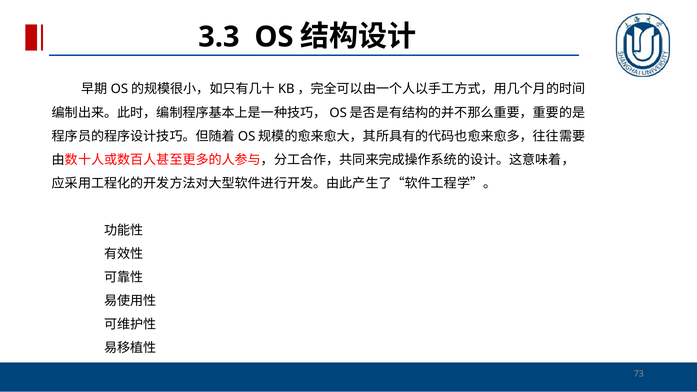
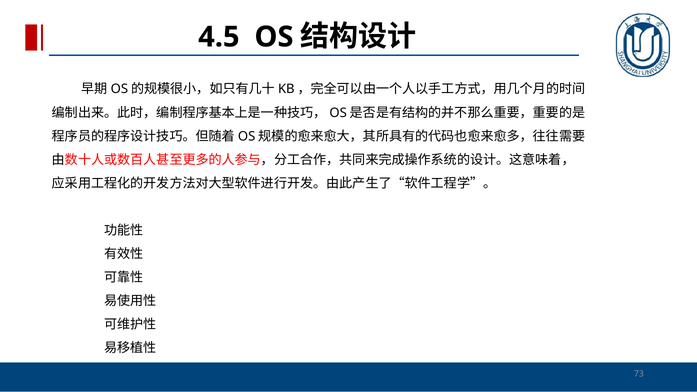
3.3: 3.3 -> 4.5 (219, 37)
